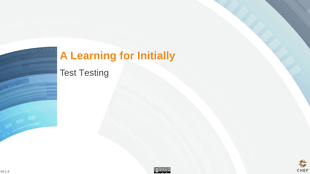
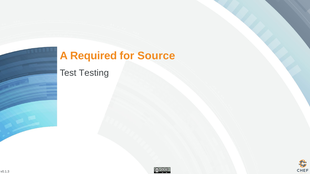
Learning: Learning -> Required (94, 56)
Initially: Initially -> Source (156, 56)
